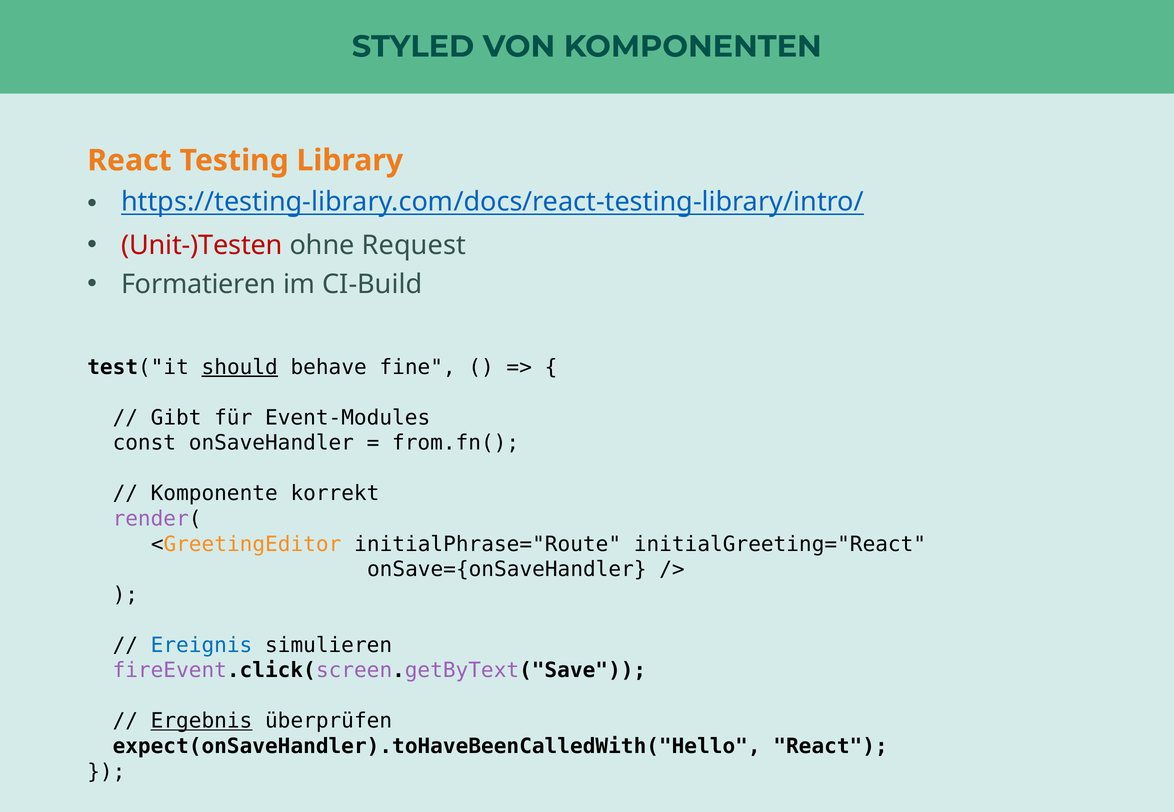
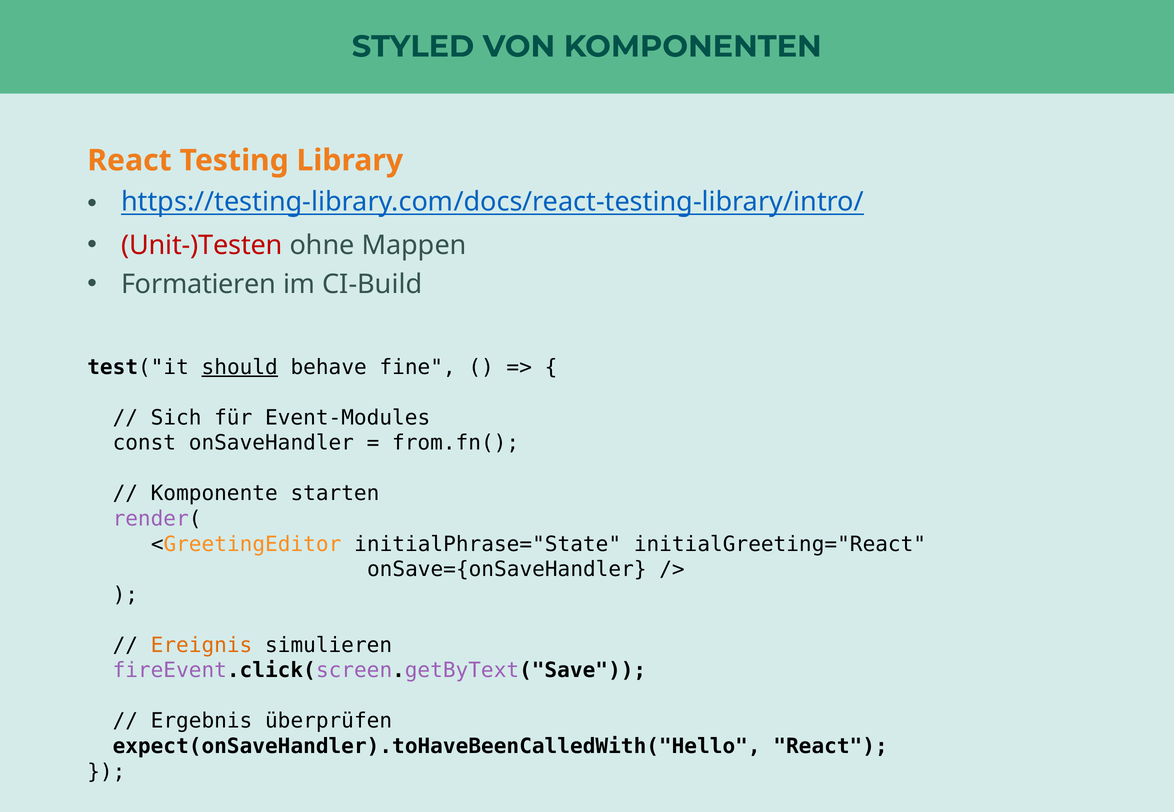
Request: Request -> Mappen (414, 245)
Gibt: Gibt -> Sich (176, 418)
korrekt: korrekt -> starten (335, 494)
initialPhrase="Route: initialPhrase="Route -> initialPhrase="State (488, 545)
Ereignis colour: blue -> orange (202, 646)
Ergebnis underline: present -> none (202, 722)
